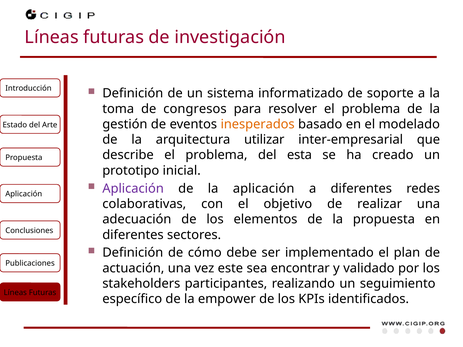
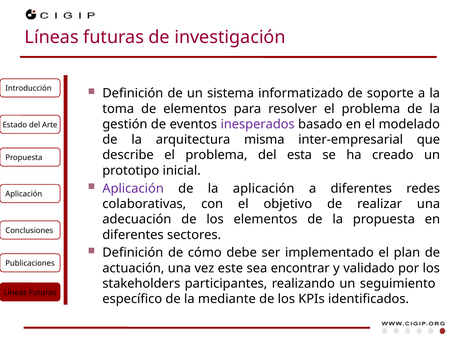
de congresos: congresos -> elementos (195, 109)
inesperados colour: orange -> purple (258, 124)
utilizar: utilizar -> misma (264, 140)
empower: empower -> mediante (227, 299)
